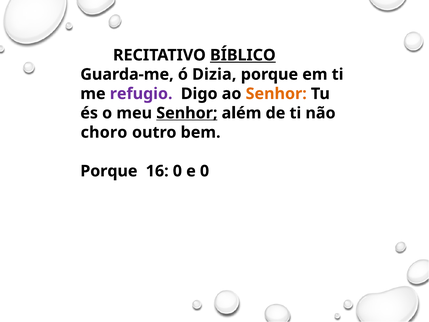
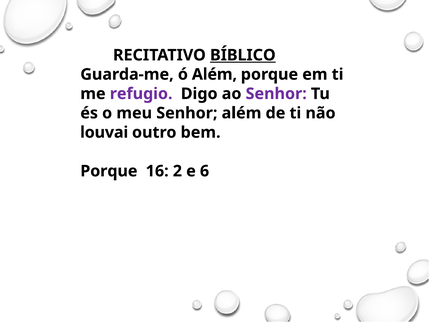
ó Dizia: Dizia -> Além (214, 74)
Senhor colour: orange -> purple (276, 94)
Senhor underline: present -> none (187, 113)
choro: choro -> louvai (104, 132)
16 0: 0 -> 2 (177, 171)
e 0: 0 -> 6 (205, 171)
